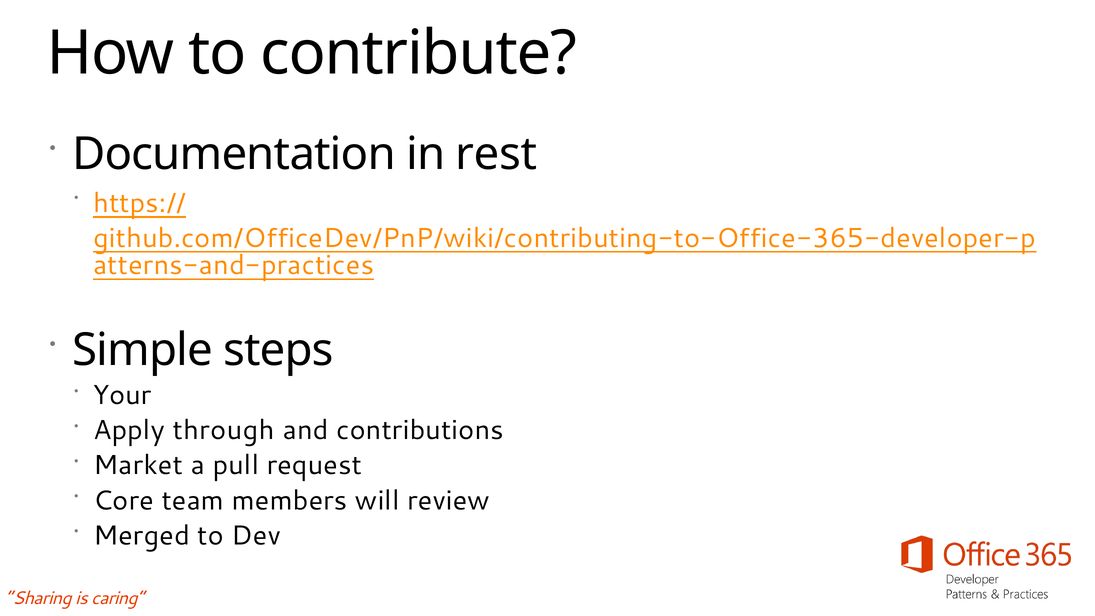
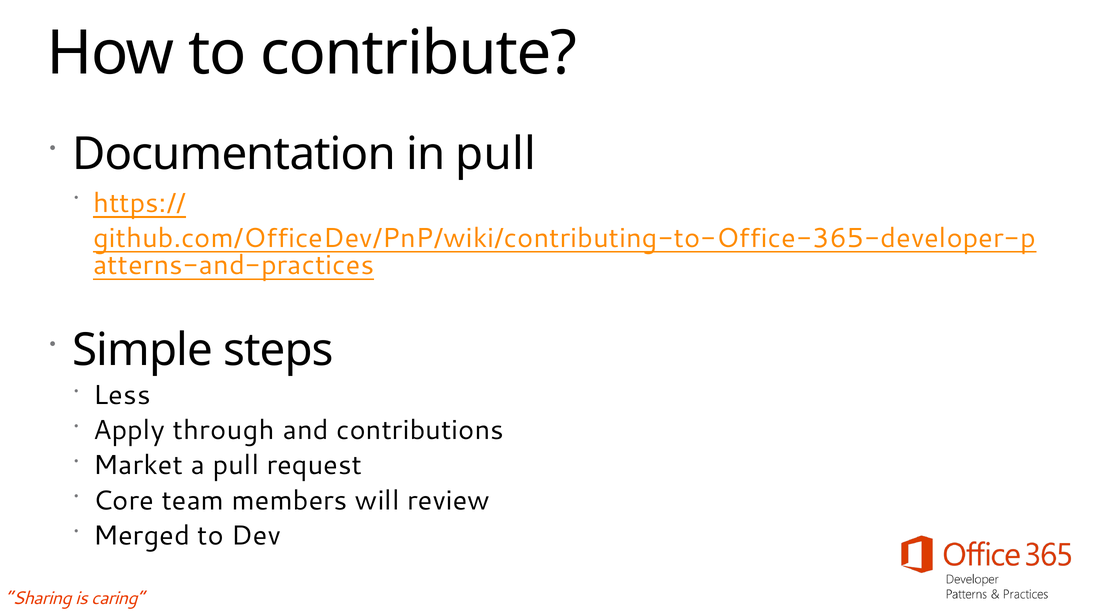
in rest: rest -> pull (496, 154)
Your: Your -> Less (122, 395)
